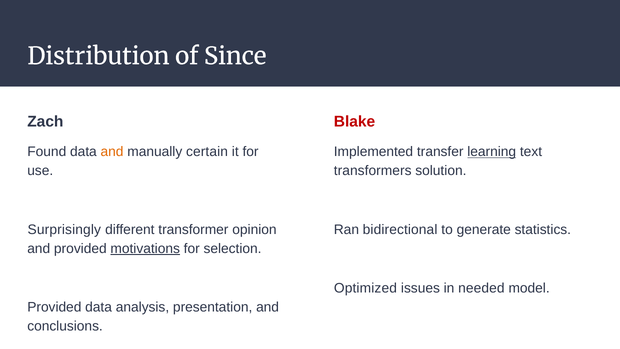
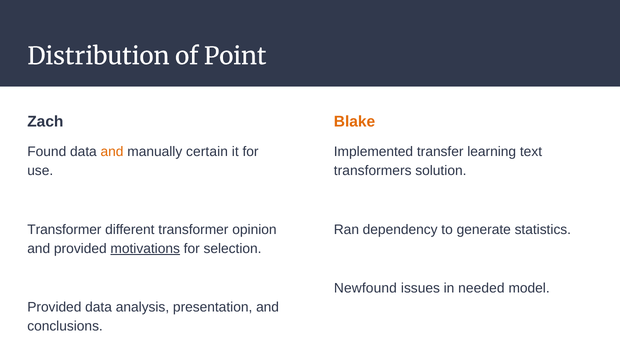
Since: Since -> Point (235, 56)
Blake colour: red -> orange (354, 121)
learning underline: present -> none (492, 152)
Surprisingly: Surprisingly -> Transformer (64, 229)
bidirectional: bidirectional -> dependency (400, 229)
Optimized: Optimized -> Newfound (365, 288)
